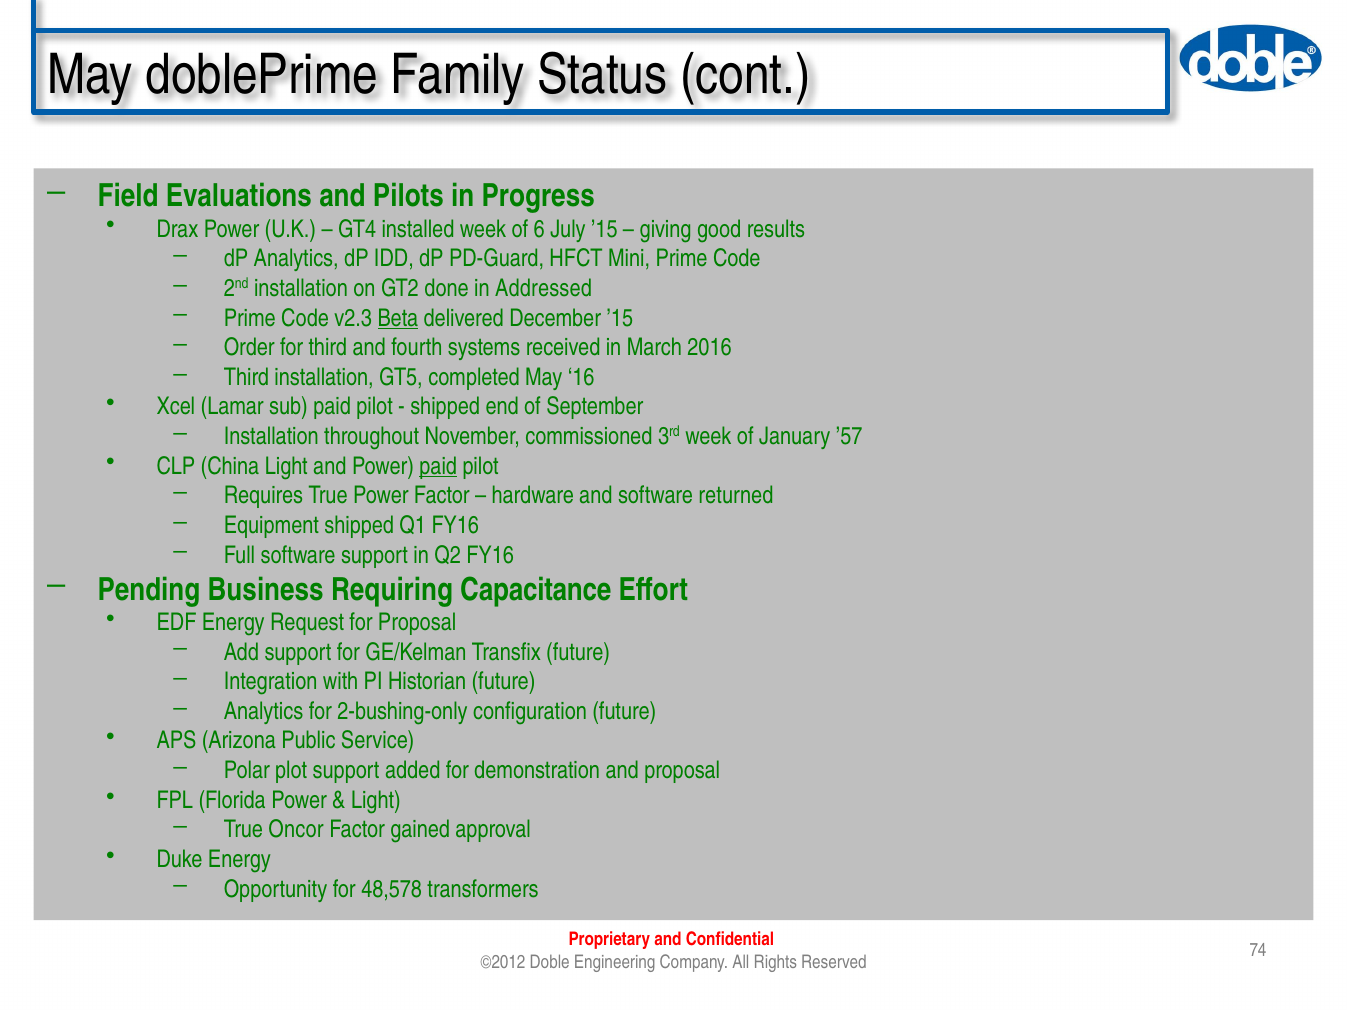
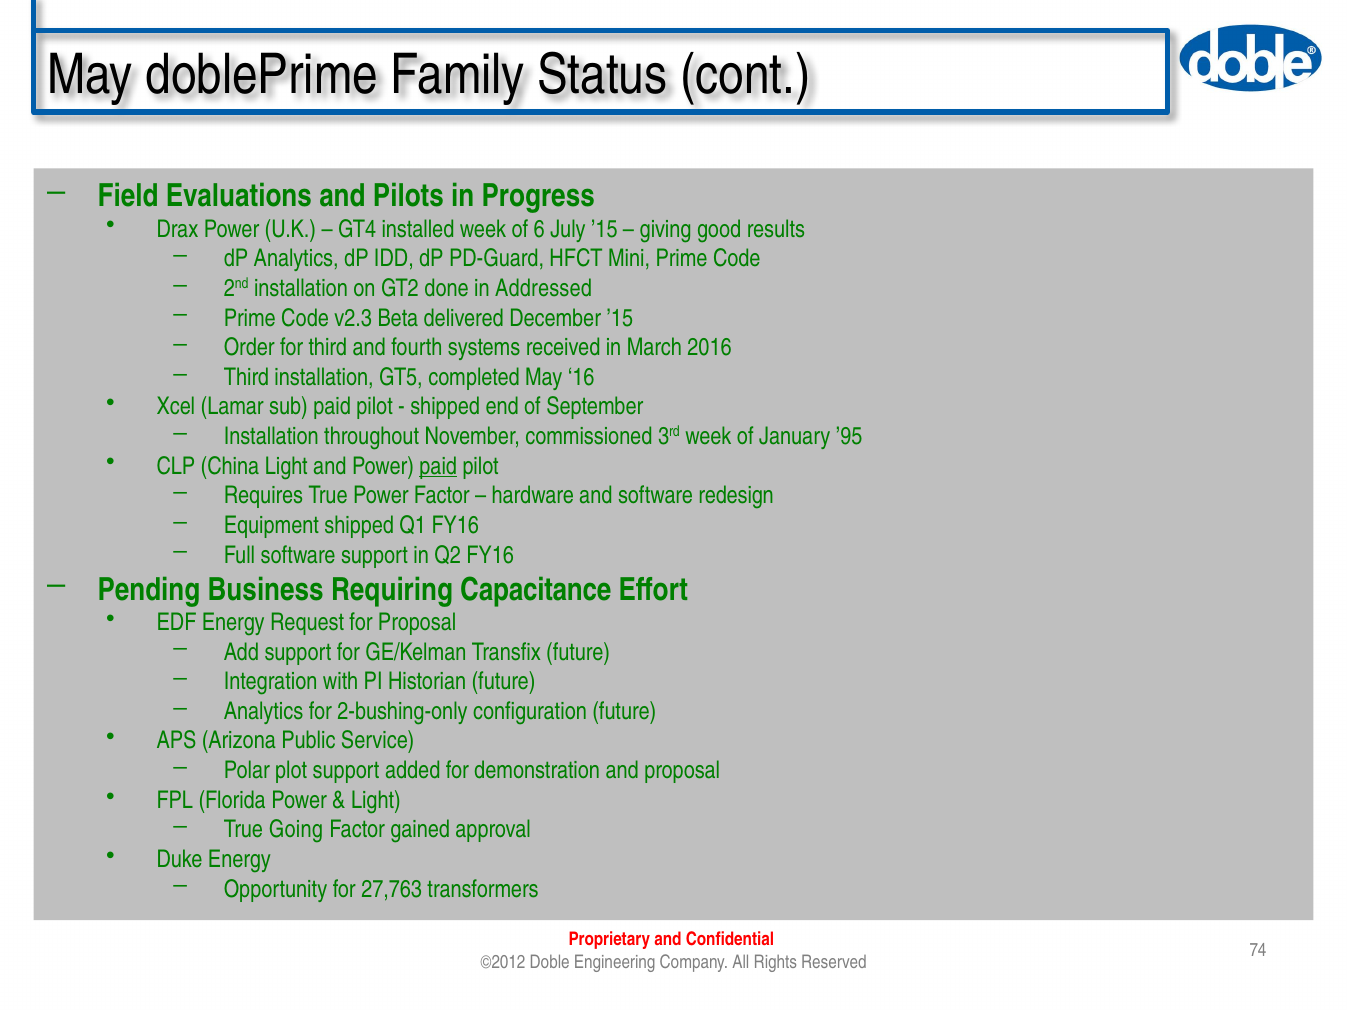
Beta underline: present -> none (398, 318)
’57: ’57 -> ’95 (849, 437)
returned: returned -> redesign (736, 496)
Oncor: Oncor -> Going (296, 830)
48,578: 48,578 -> 27,763 (392, 889)
